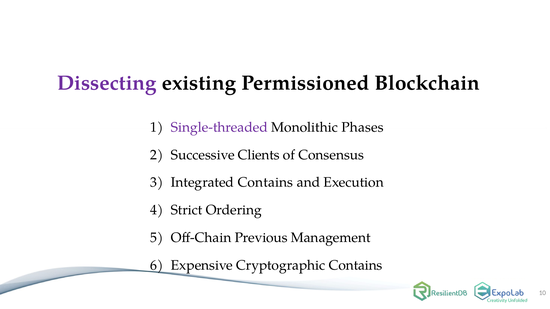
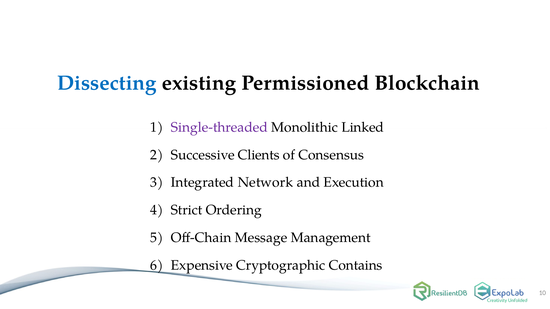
Dissecting colour: purple -> blue (107, 83)
Phases: Phases -> Linked (363, 127)
Integrated Contains: Contains -> Network (265, 183)
Previous: Previous -> Message (261, 238)
